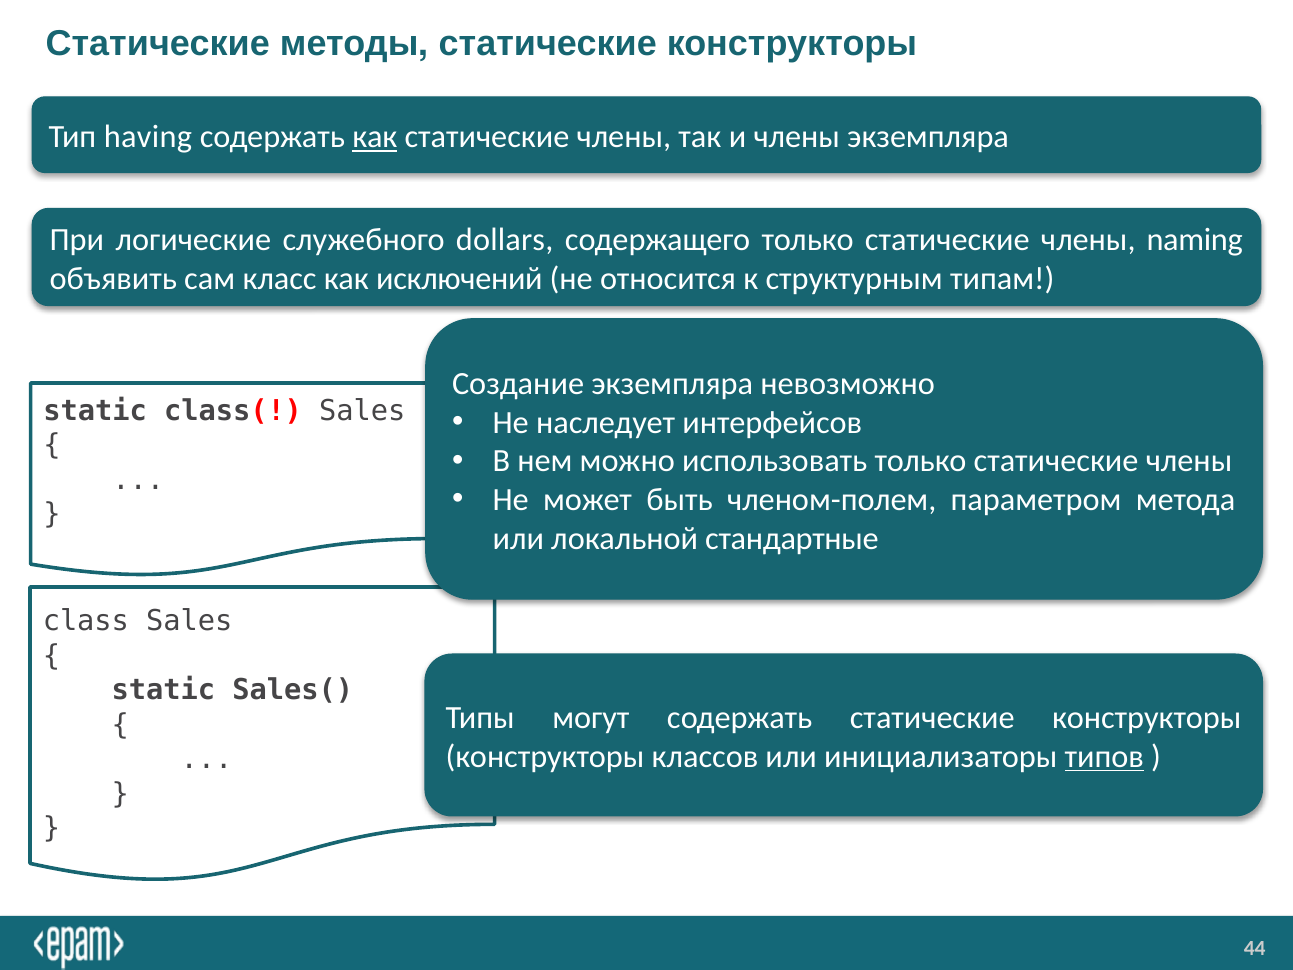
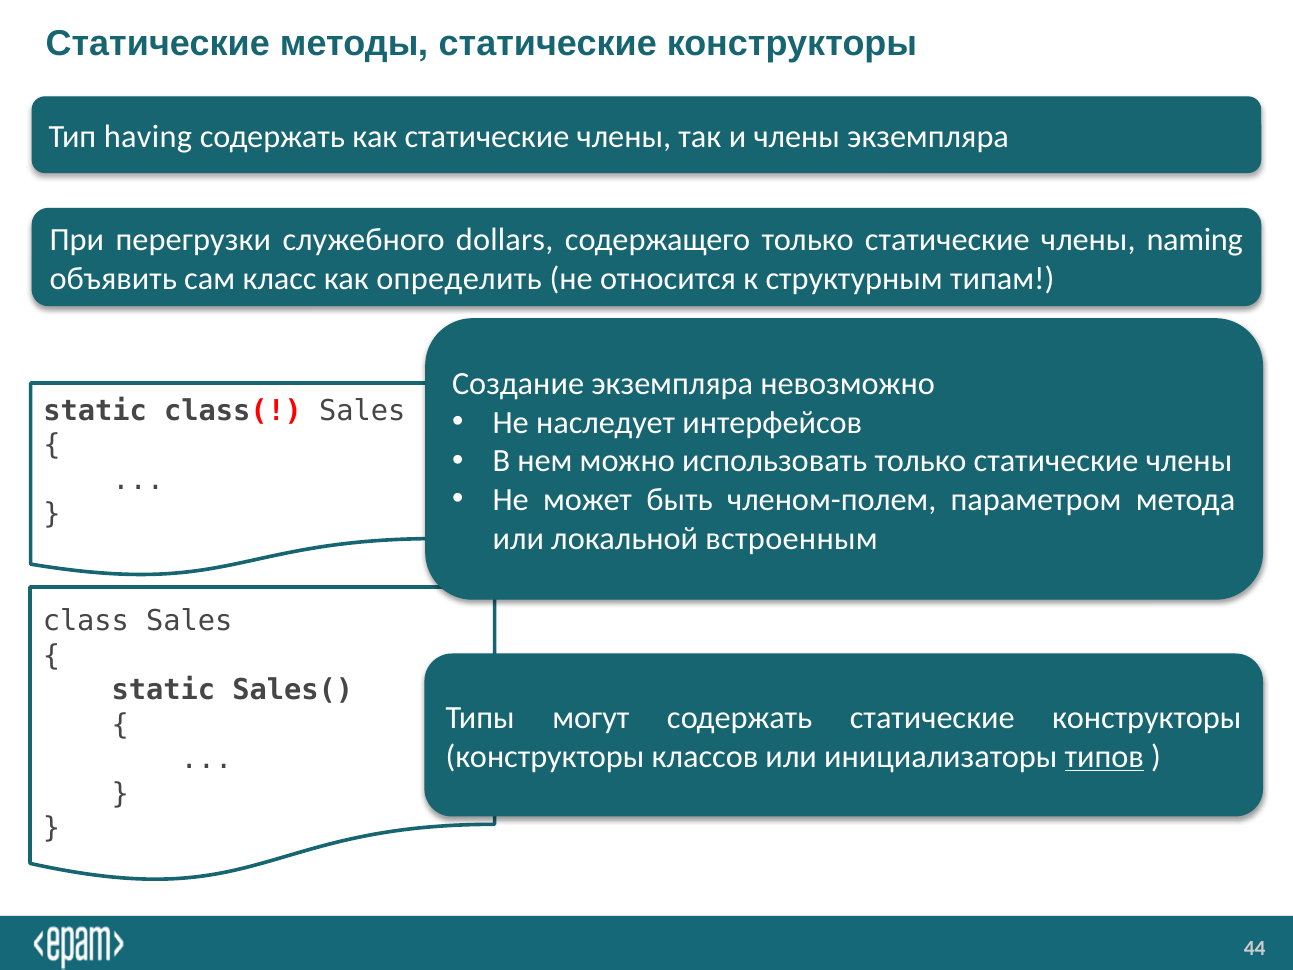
как underline: present -> none (375, 137)
логические: логические -> перегрузки (193, 240)
исключений: исключений -> определить (459, 279)
стандартные: стандартные -> встроенным (792, 539)
